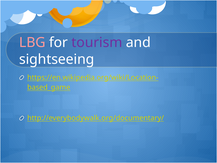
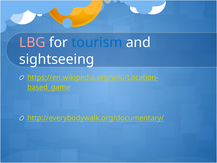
tourism colour: purple -> blue (97, 42)
